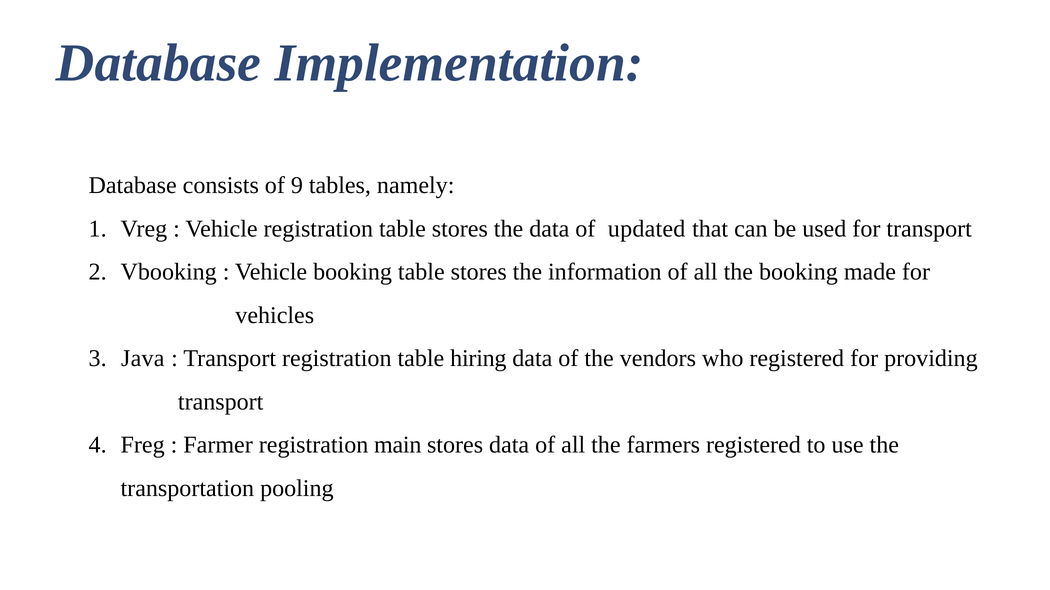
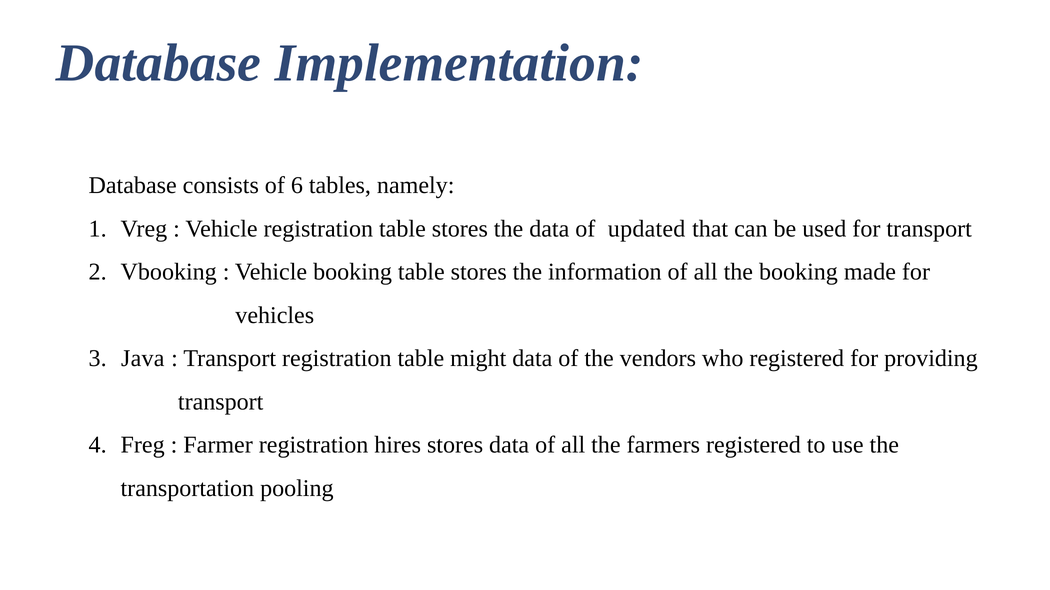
9: 9 -> 6 (297, 186)
hiring: hiring -> might (478, 359)
main: main -> hires (398, 445)
